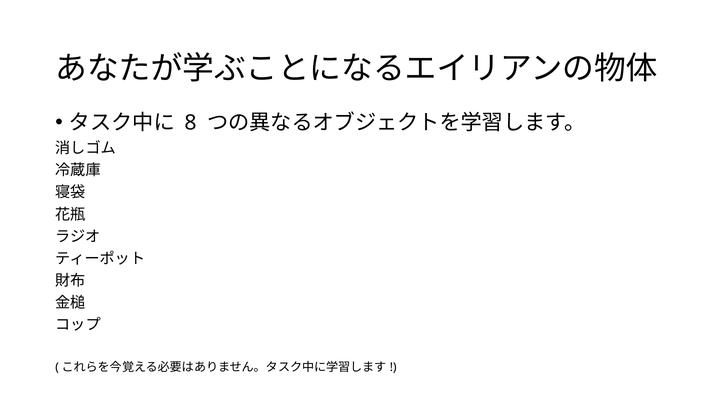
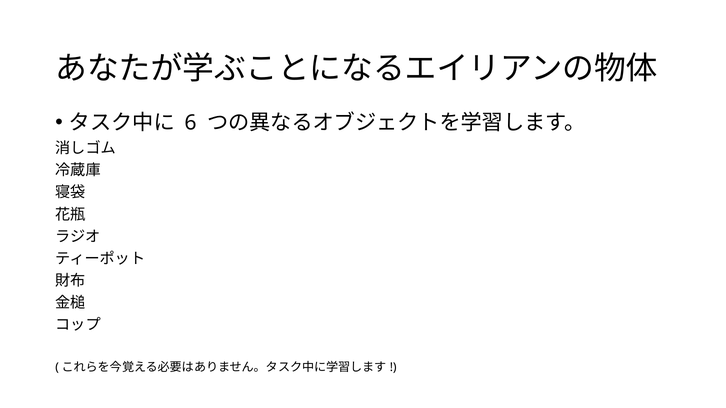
8: 8 -> 6 (191, 123)
